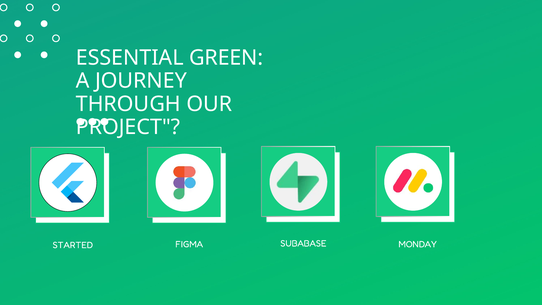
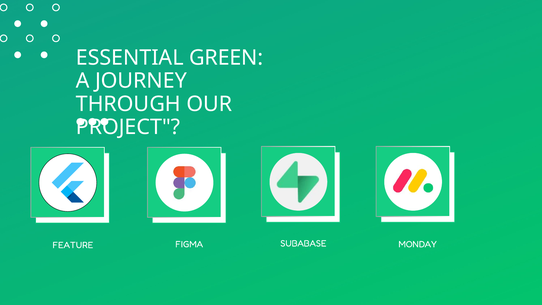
STARTED: STARTED -> FEATURE (73, 245)
